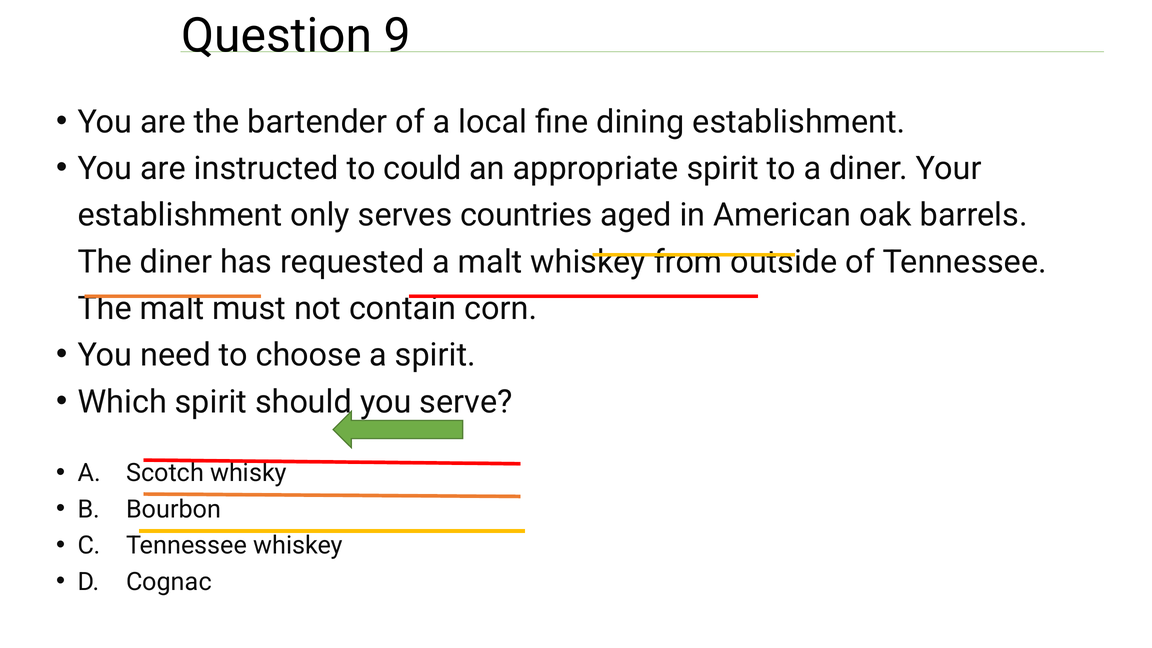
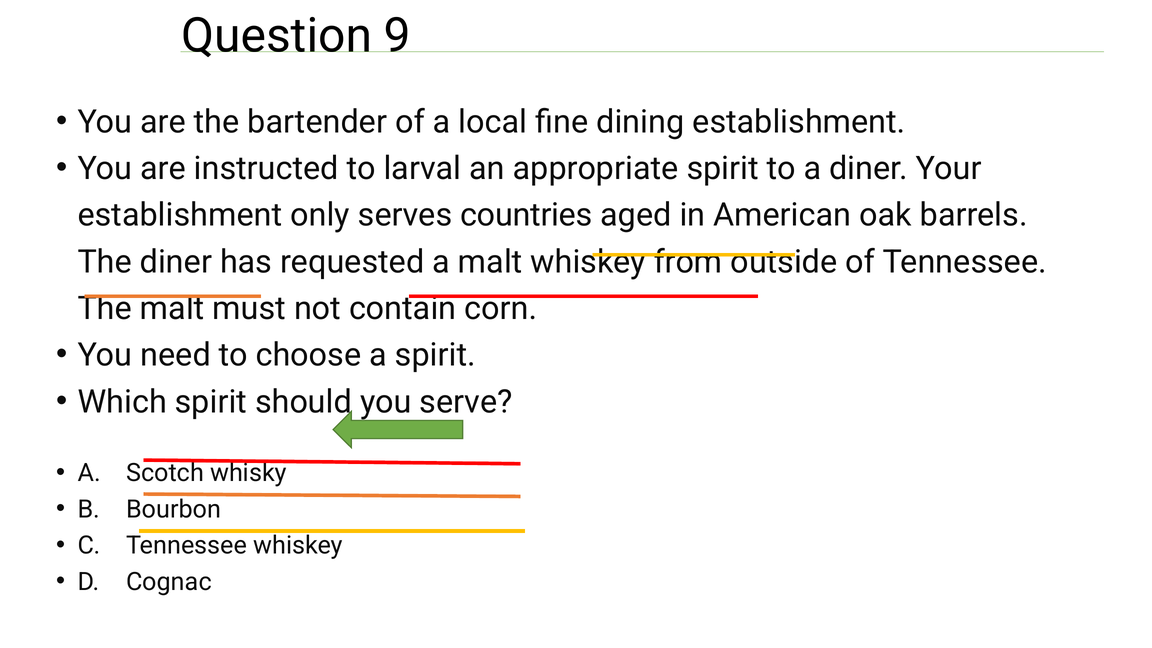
could: could -> larval (422, 168)
